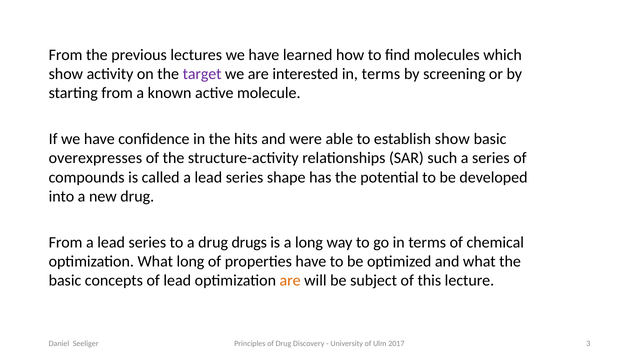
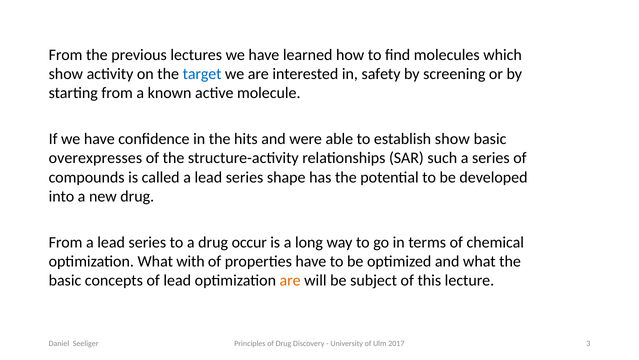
target colour: purple -> blue (202, 74)
interested in terms: terms -> safety (381, 74)
drugs: drugs -> occur (249, 242)
What long: long -> with (191, 261)
